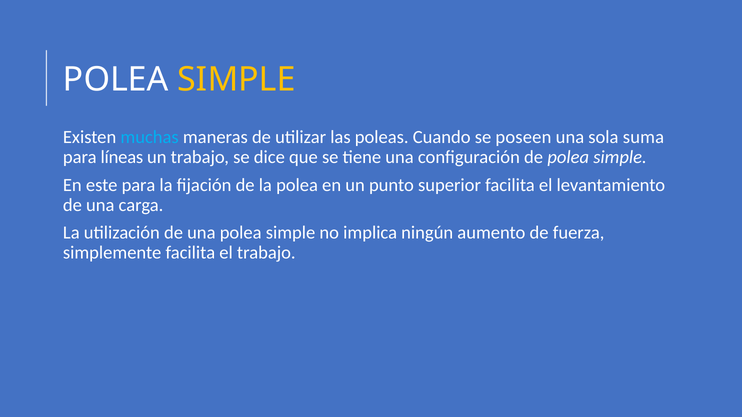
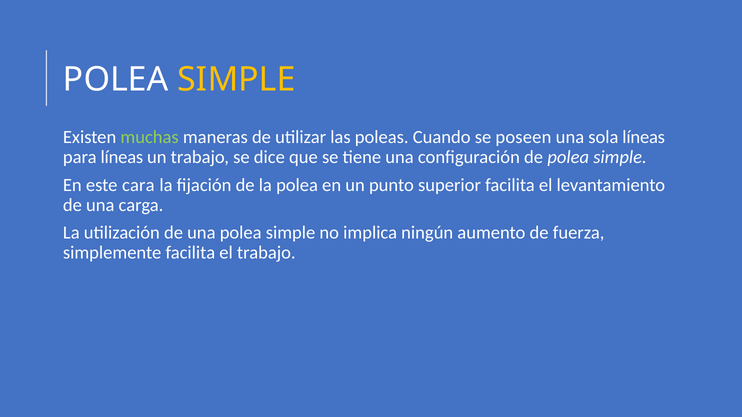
muchas colour: light blue -> light green (150, 137)
sola suma: suma -> líneas (644, 137)
este para: para -> cara (138, 185)
